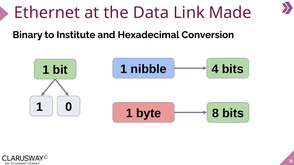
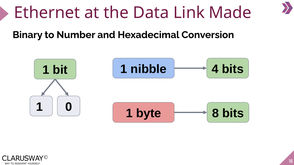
Institute: Institute -> Number (76, 35)
